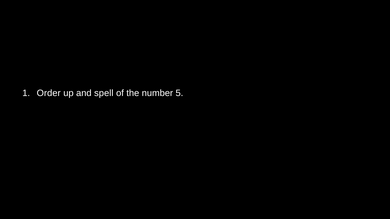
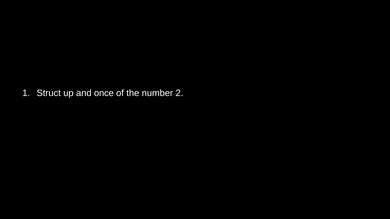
Order: Order -> Struct (49, 93)
spell: spell -> once (104, 93)
5: 5 -> 2 (179, 93)
